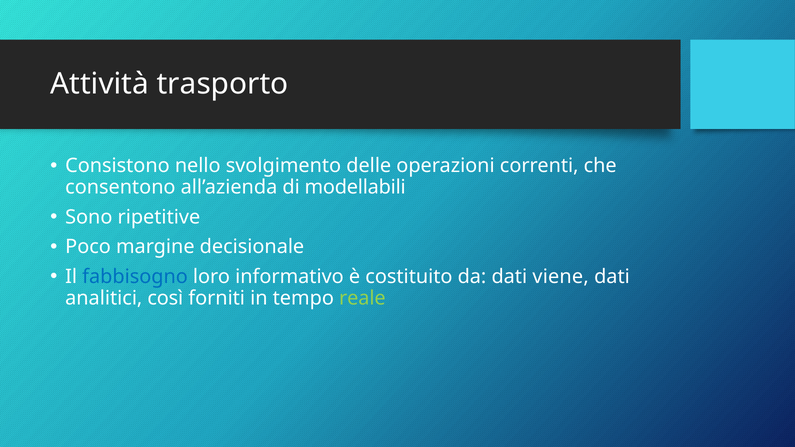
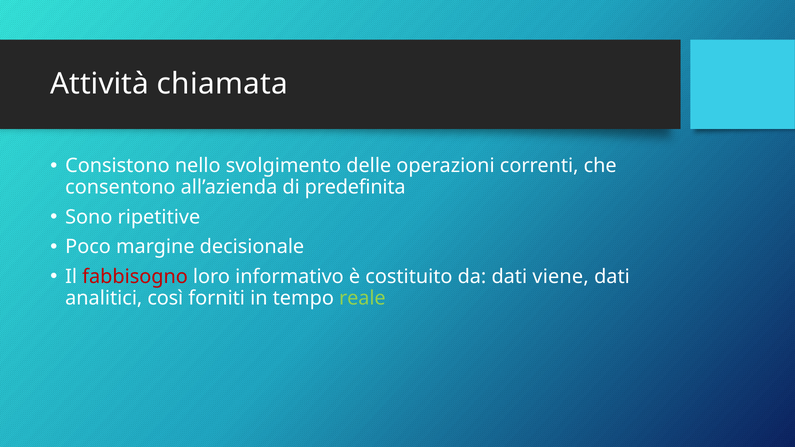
trasporto: trasporto -> chiamata (222, 84)
modellabili: modellabili -> predefinita (355, 187)
fabbisogno colour: blue -> red (135, 277)
